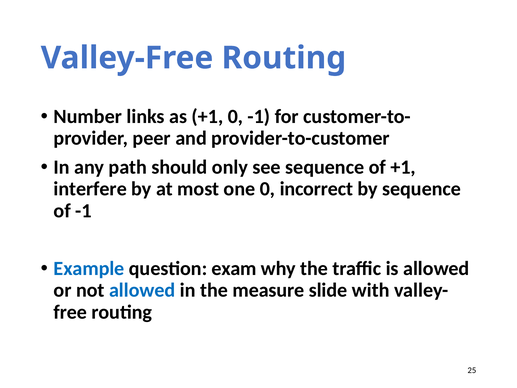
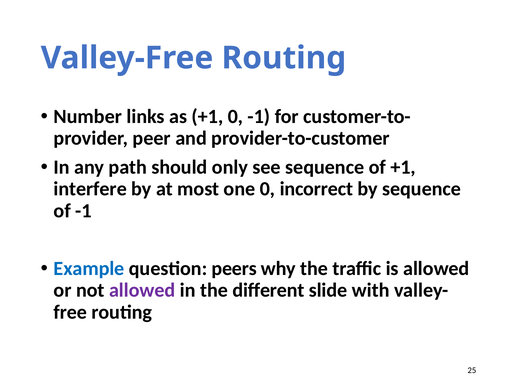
exam: exam -> peers (234, 268)
allowed colour: blue -> purple (142, 290)
measure: measure -> different (268, 290)
